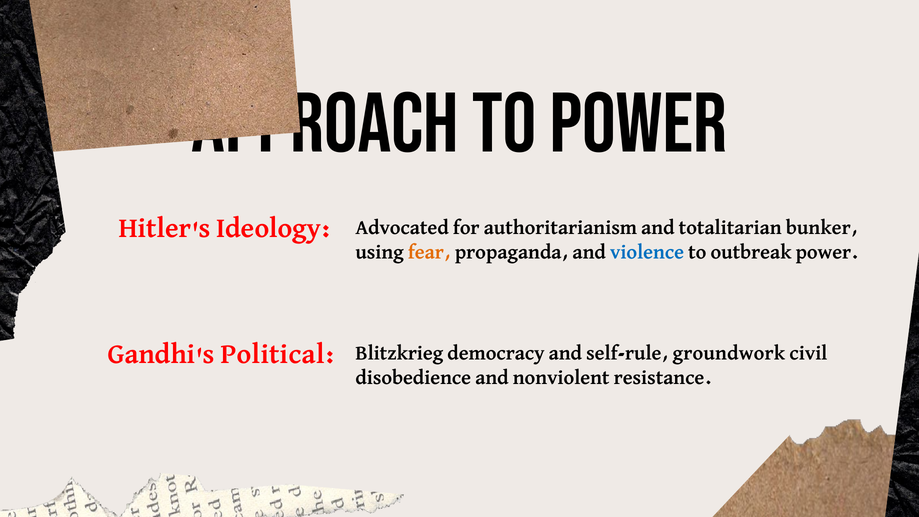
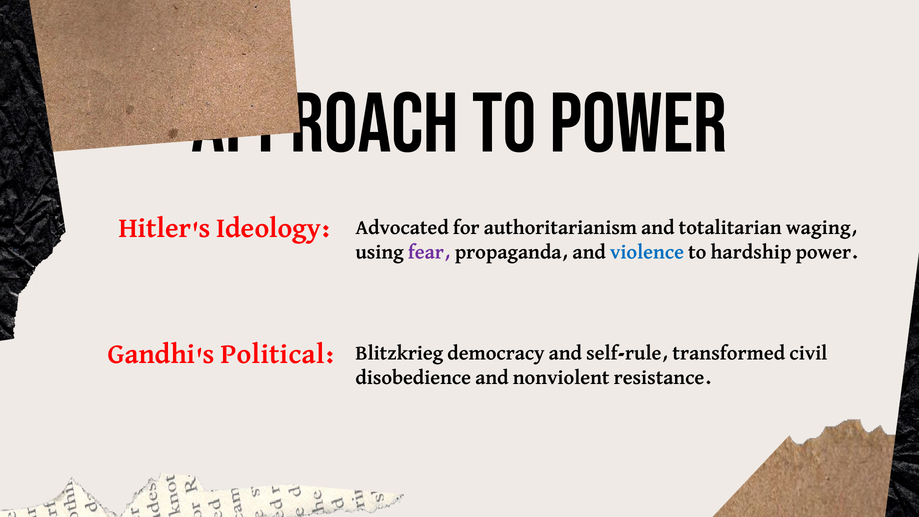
bunker: bunker -> waging (822, 227)
fear colour: orange -> purple (429, 252)
outbreak: outbreak -> hardship (751, 252)
groundwork: groundwork -> transformed (729, 353)
